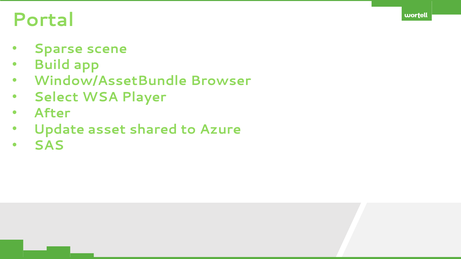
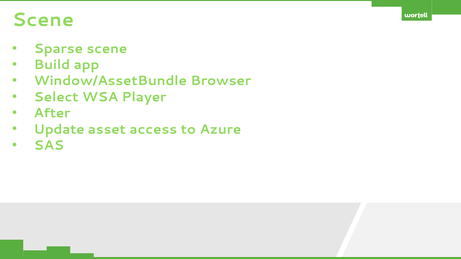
Portal: Portal -> Scene (43, 20)
shared: shared -> access (153, 129)
